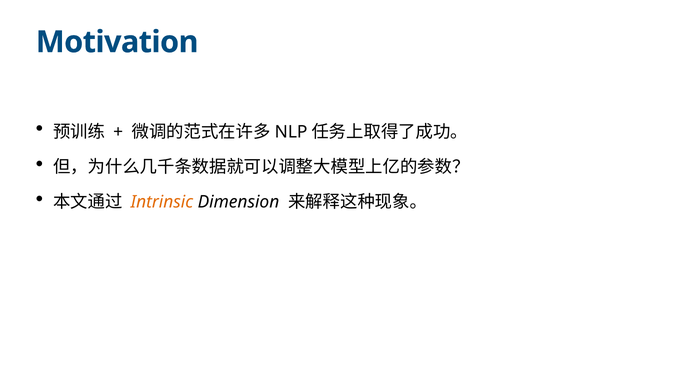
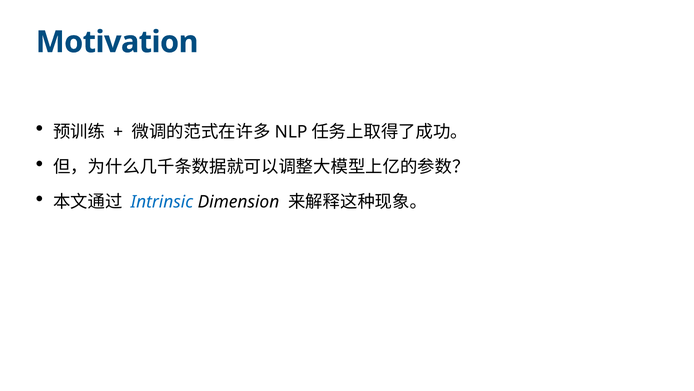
Intrinsic colour: orange -> blue (162, 202)
